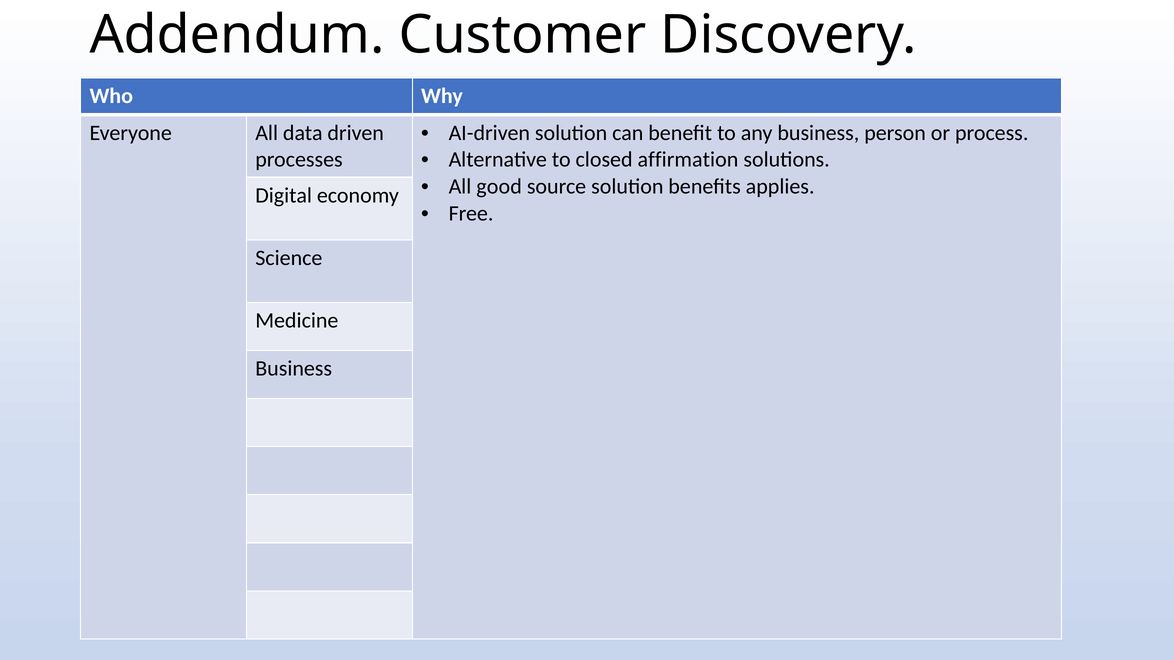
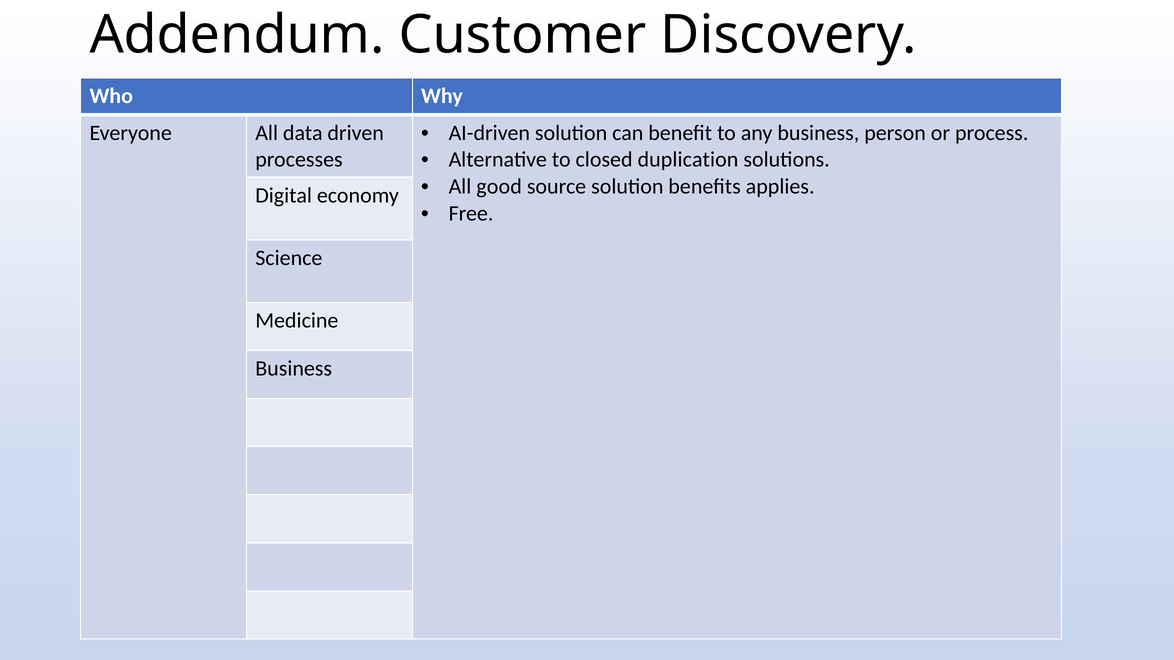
affirmation: affirmation -> duplication (688, 160)
